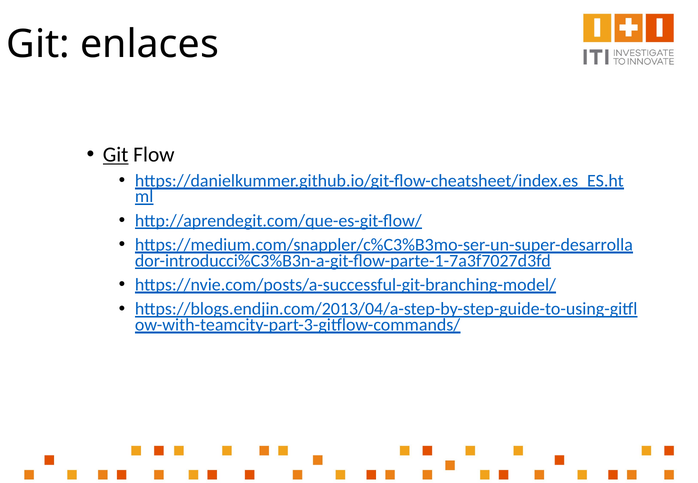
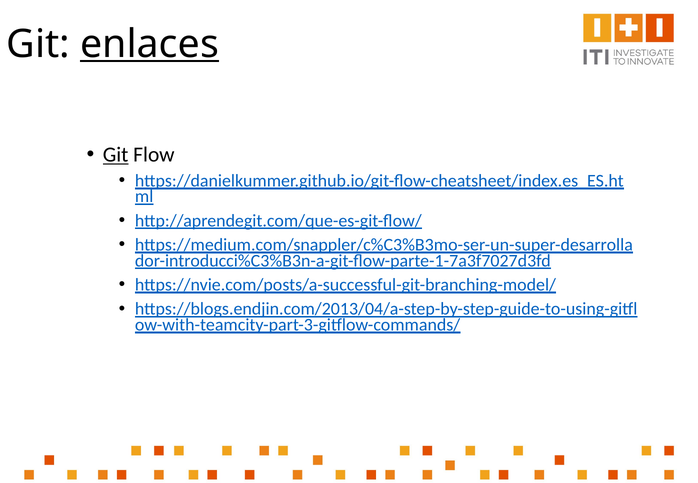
enlaces underline: none -> present (150, 44)
